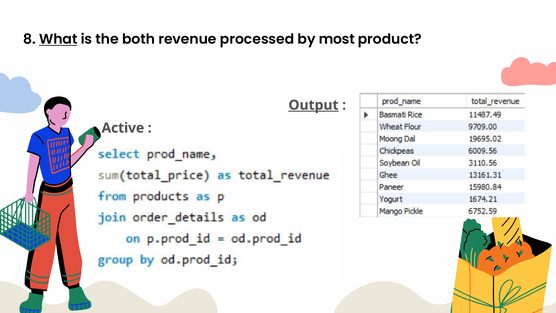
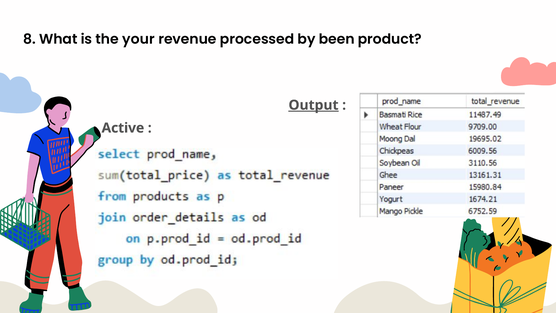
What underline: present -> none (58, 39)
both: both -> your (139, 39)
most: most -> been (337, 39)
